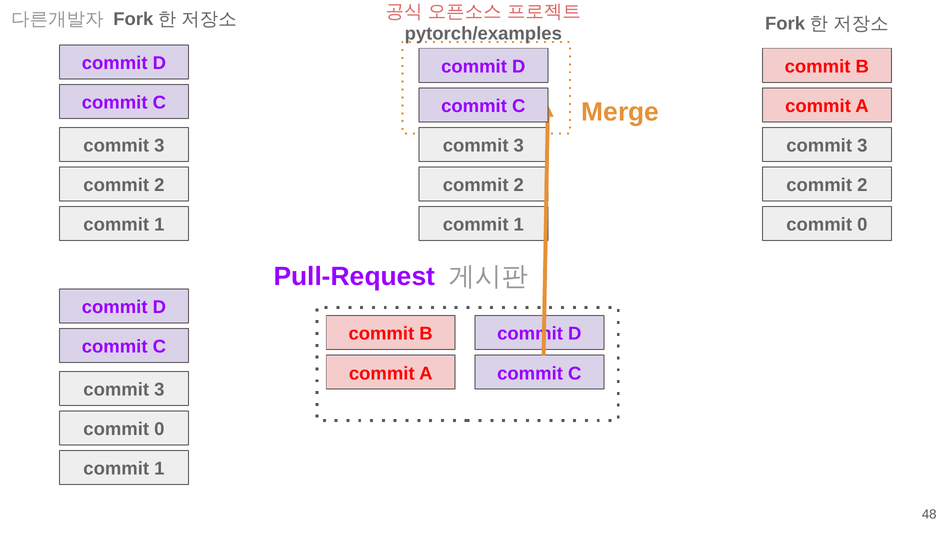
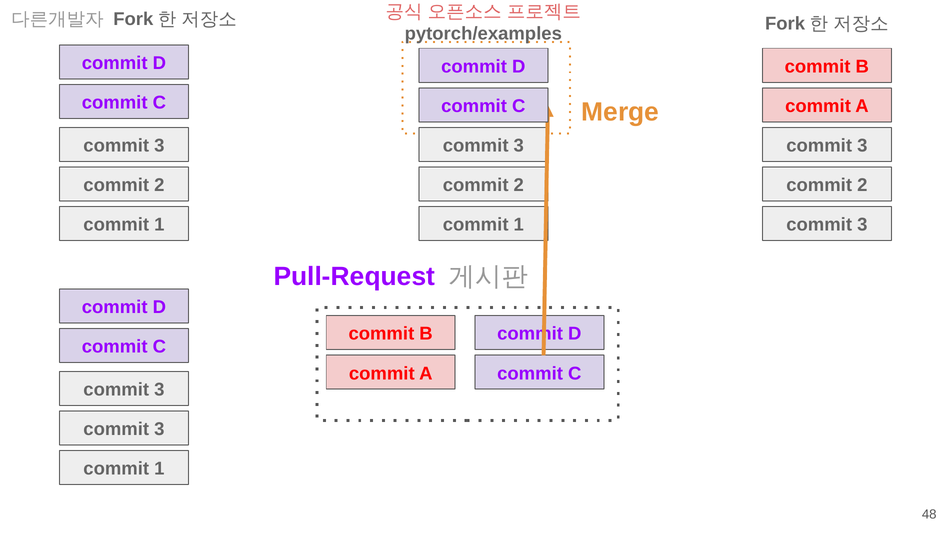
0: 0 -> 3 (862, 225)
0: 0 -> 3 (159, 430)
